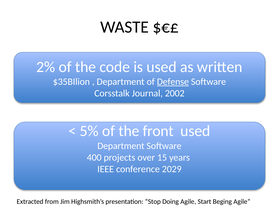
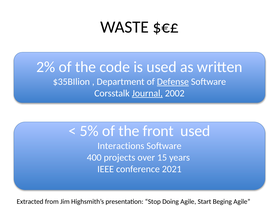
Journal underline: none -> present (147, 93)
Department: Department -> Interactions (121, 145)
2029: 2029 -> 2021 (172, 169)
